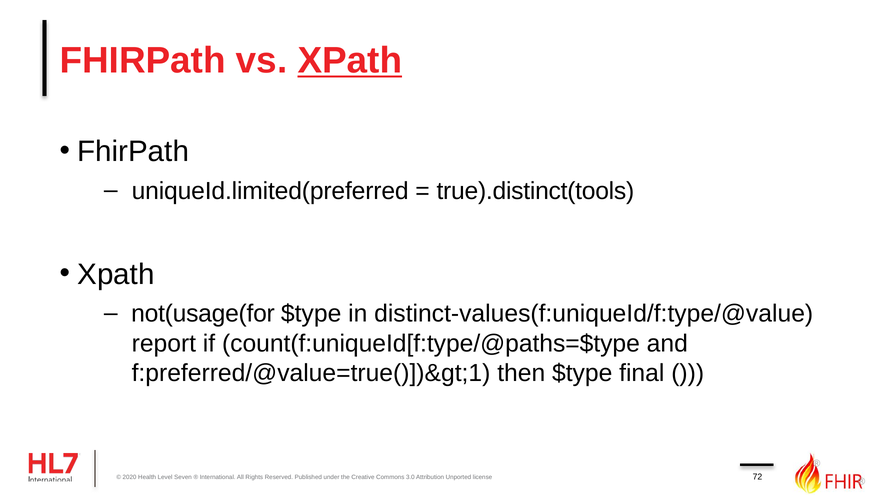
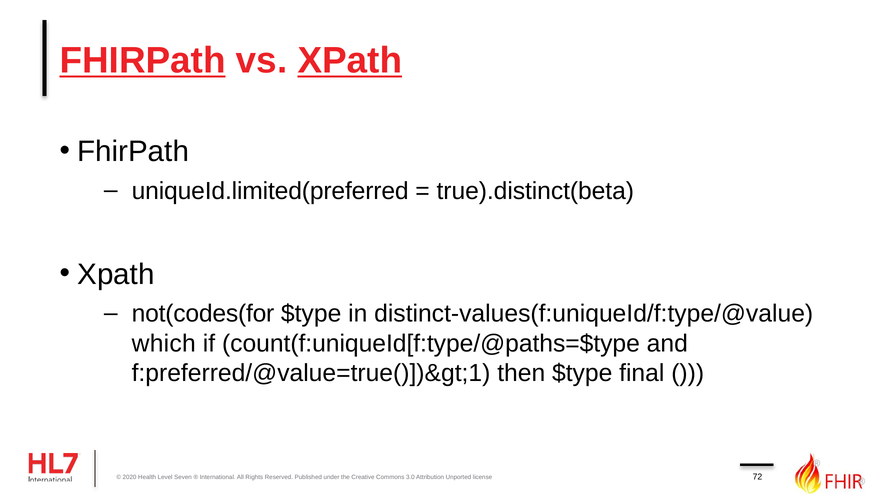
FHIRPath underline: none -> present (143, 60)
true).distinct(tools: true).distinct(tools -> true).distinct(beta (535, 191)
not(usage(for: not(usage(for -> not(codes(for (203, 314)
report: report -> which (164, 343)
